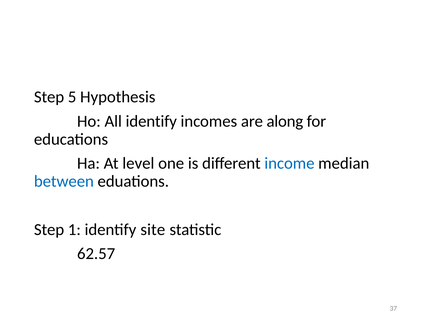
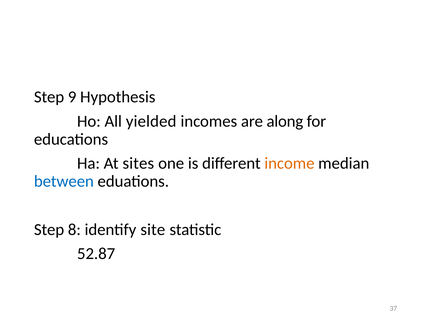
5: 5 -> 9 (72, 97)
All identify: identify -> yielded (151, 121)
level: level -> sites (138, 163)
income colour: blue -> orange (289, 163)
1: 1 -> 8 (74, 230)
62.57: 62.57 -> 52.87 (96, 254)
